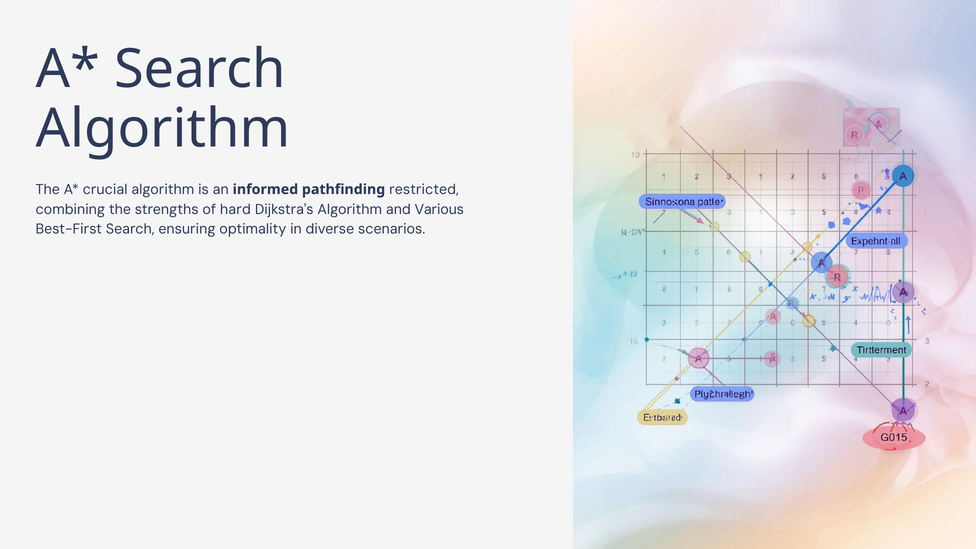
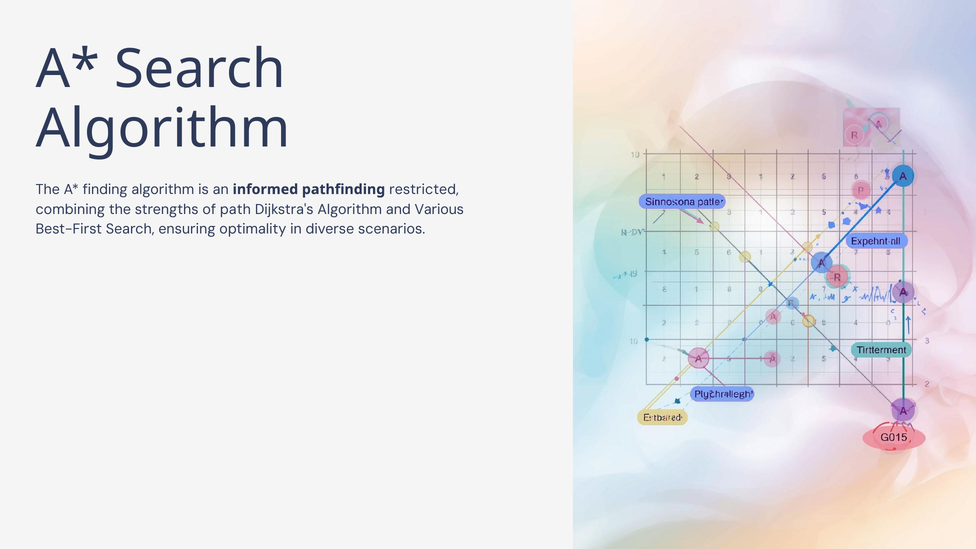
crucial: crucial -> finding (105, 189)
hard: hard -> path (235, 209)
